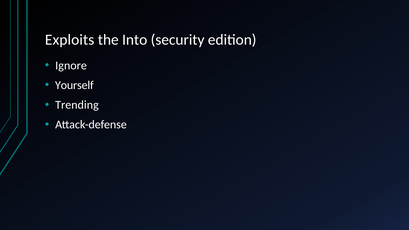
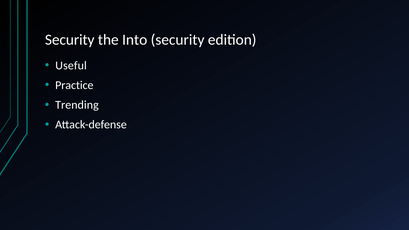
Exploits: Exploits -> Security (70, 40)
Ignore: Ignore -> Useful (71, 66)
Yourself: Yourself -> Practice (74, 85)
